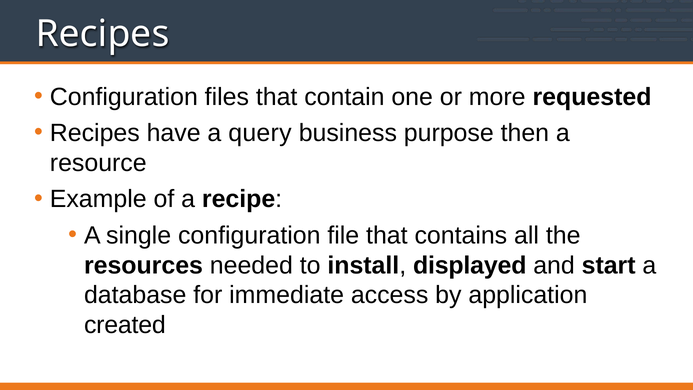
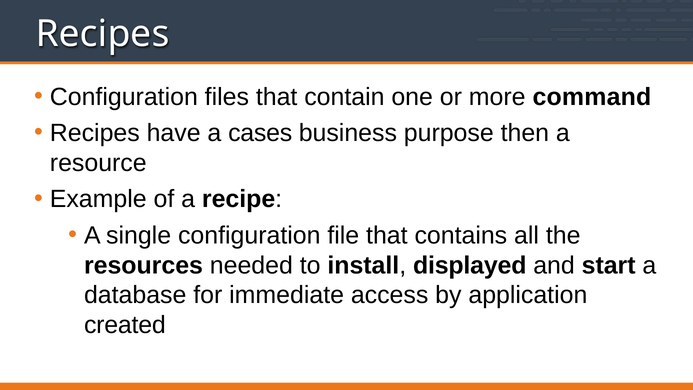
requested: requested -> command (592, 97)
query: query -> cases (260, 133)
